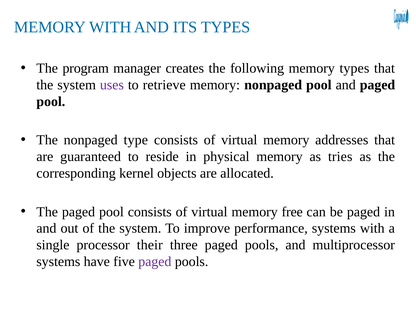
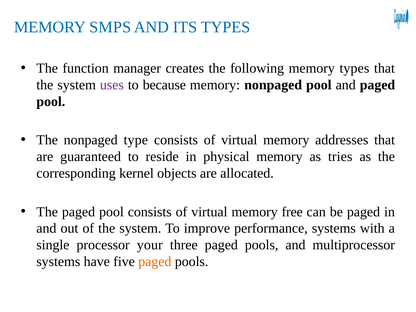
MEMORY WITH: WITH -> SMPS (110, 27)
program: program -> function (86, 68)
retrieve: retrieve -> because (164, 85)
their: their -> your (150, 245)
paged colour: purple -> orange (155, 262)
